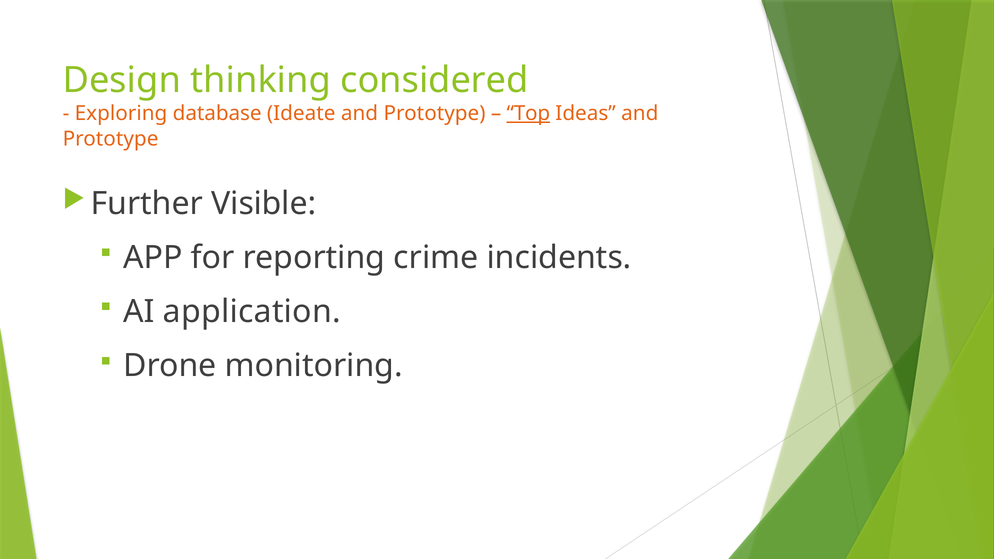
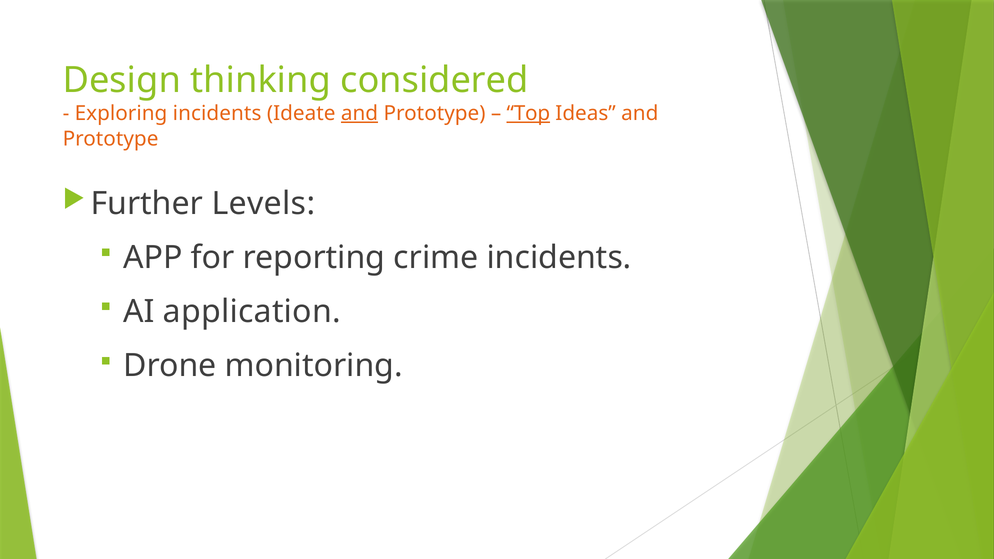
Exploring database: database -> incidents (217, 113)
and underline: none -> present (360, 113)
Visible: Visible -> Levels (263, 204)
